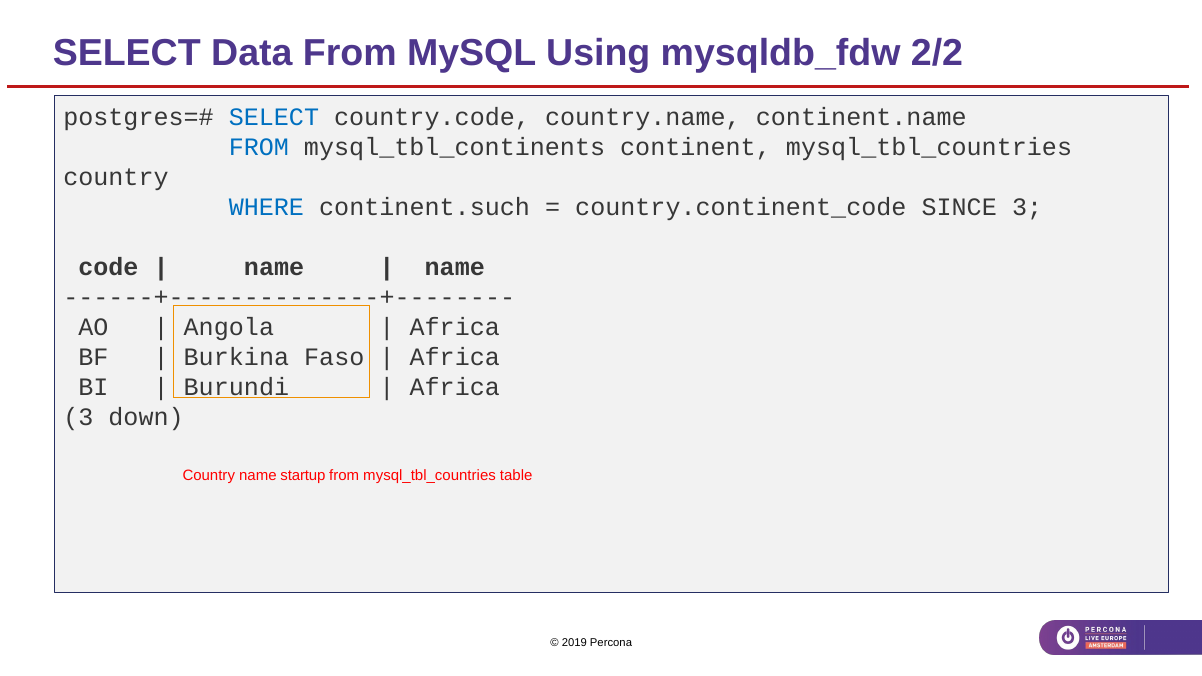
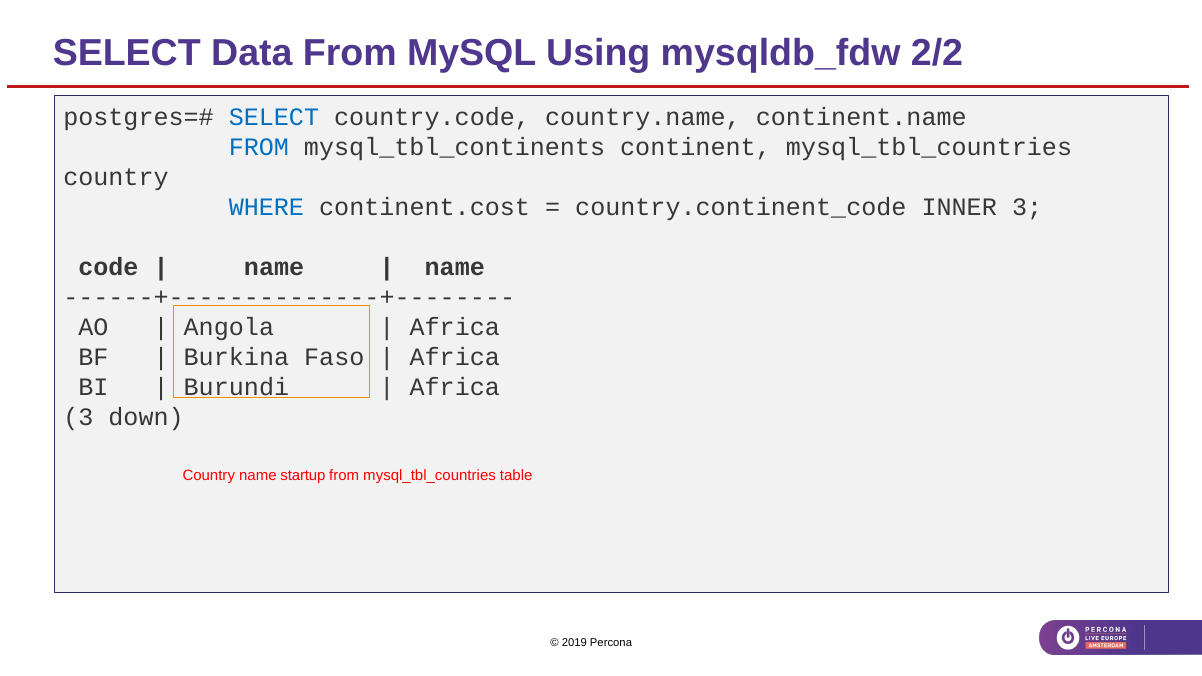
continent.such: continent.such -> continent.cost (425, 207)
SINCE: SINCE -> INNER (959, 207)
